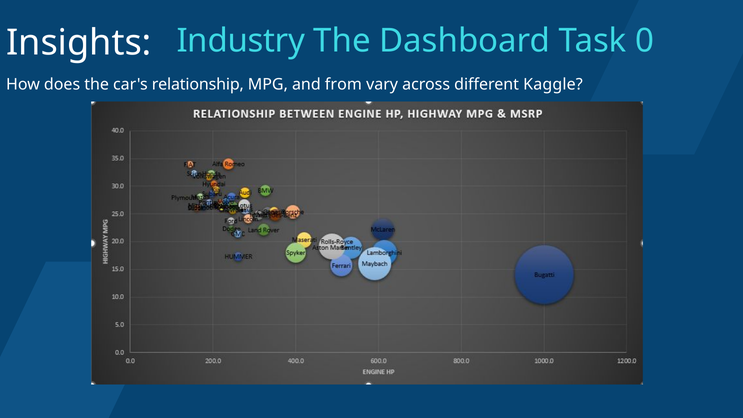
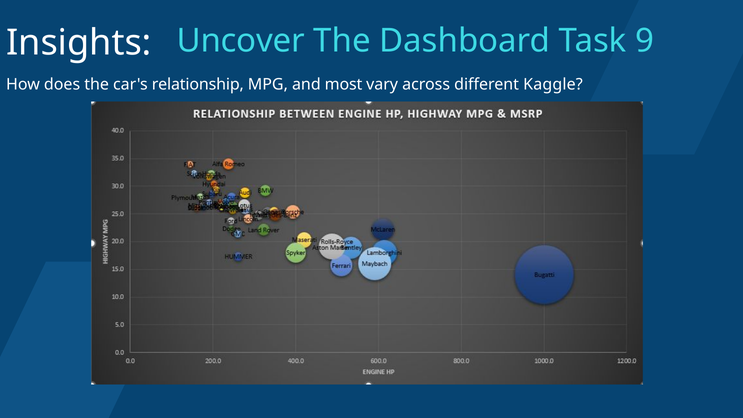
Industry: Industry -> Uncover (241, 41)
0: 0 -> 9 (645, 41)
from: from -> most (344, 84)
